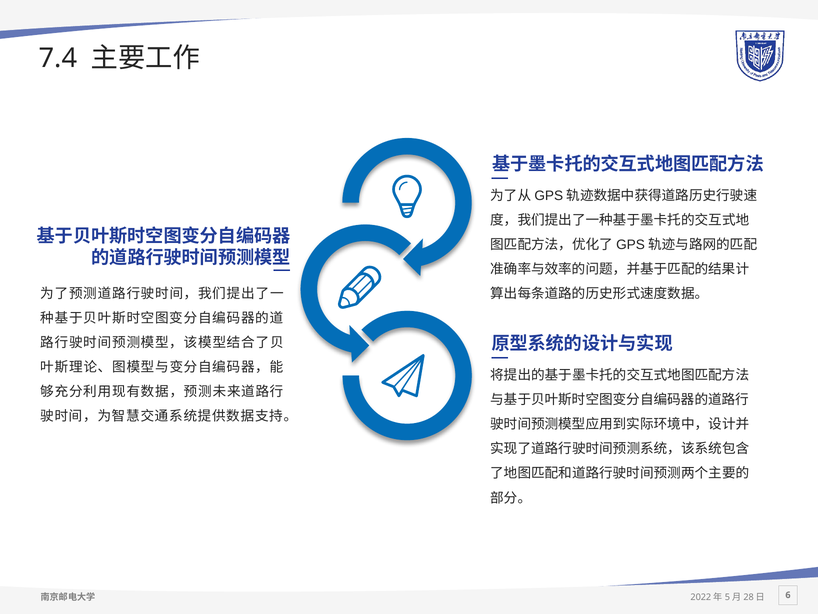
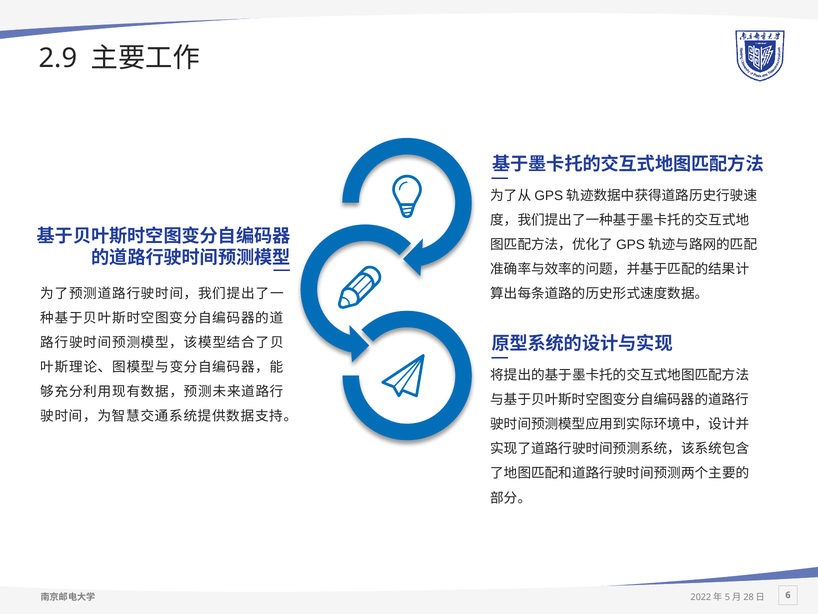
7.4: 7.4 -> 2.9 (58, 58)
